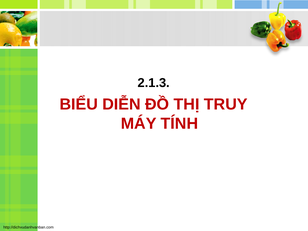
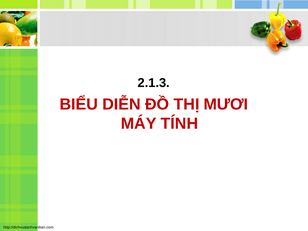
TRUY: TRUY -> MƯƠI (226, 104)
